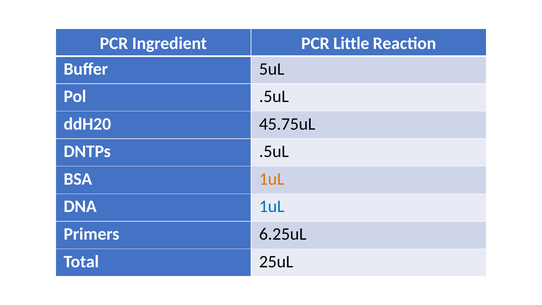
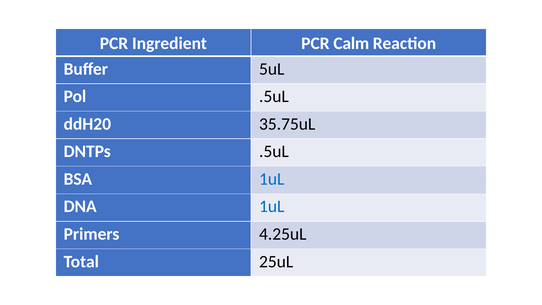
Little: Little -> Calm (351, 44)
45.75uL: 45.75uL -> 35.75uL (287, 124)
1uL colour: orange -> blue (272, 179)
6.25uL: 6.25uL -> 4.25uL (283, 234)
